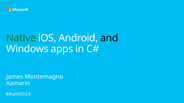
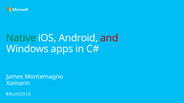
and colour: black -> red (109, 38)
